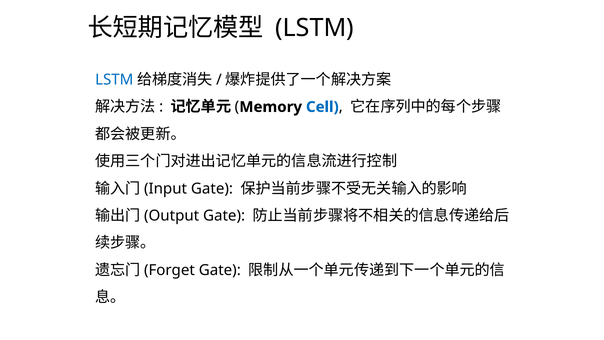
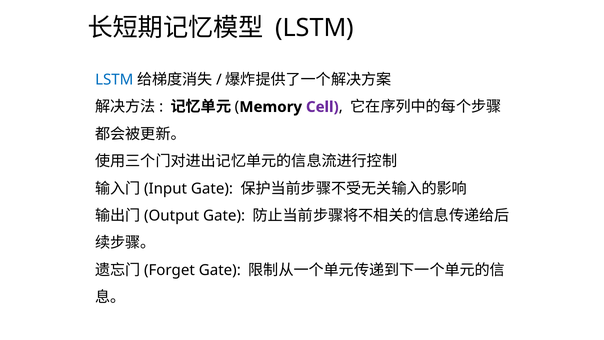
Cell colour: blue -> purple (322, 107)
